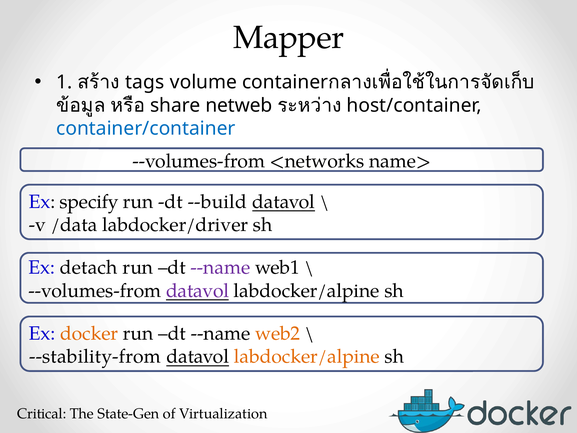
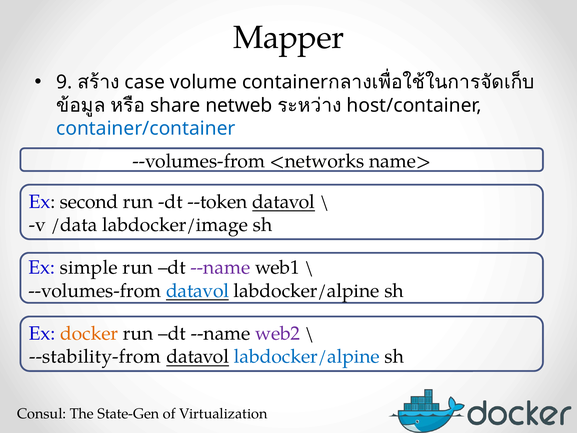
1: 1 -> 9 (64, 82)
tags: tags -> case (145, 82)
specify: specify -> second (89, 202)
--build: --build -> --token (217, 202)
labdocker/driver: labdocker/driver -> labdocker/image (175, 225)
detach: detach -> simple (89, 267)
datavol colour: purple -> blue (198, 291)
web2 colour: orange -> purple (278, 333)
labdocker/alpine colour: orange -> blue (307, 356)
Critical: Critical -> Consul (42, 414)
